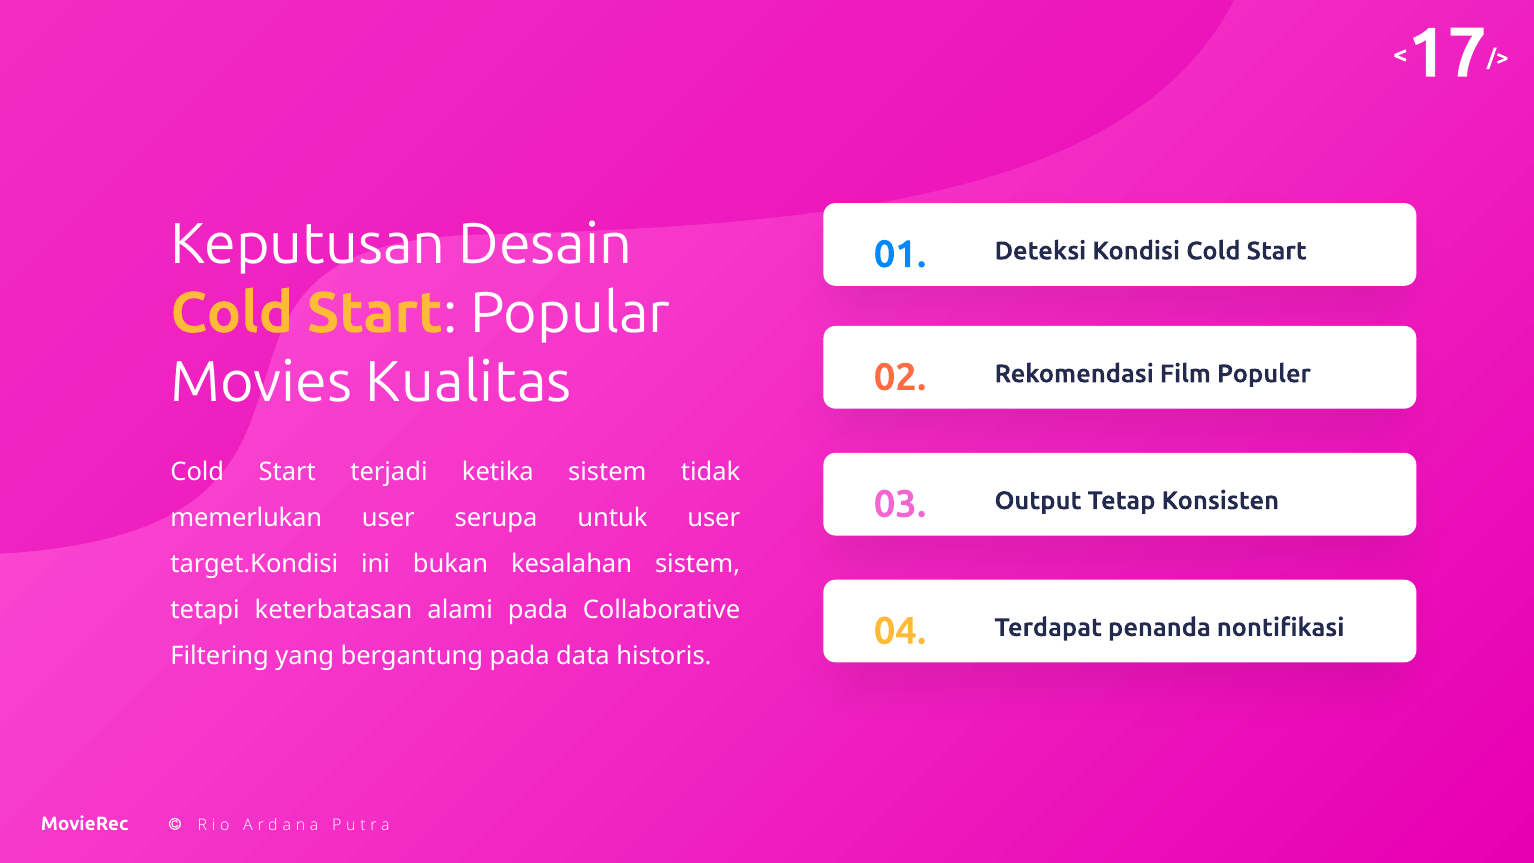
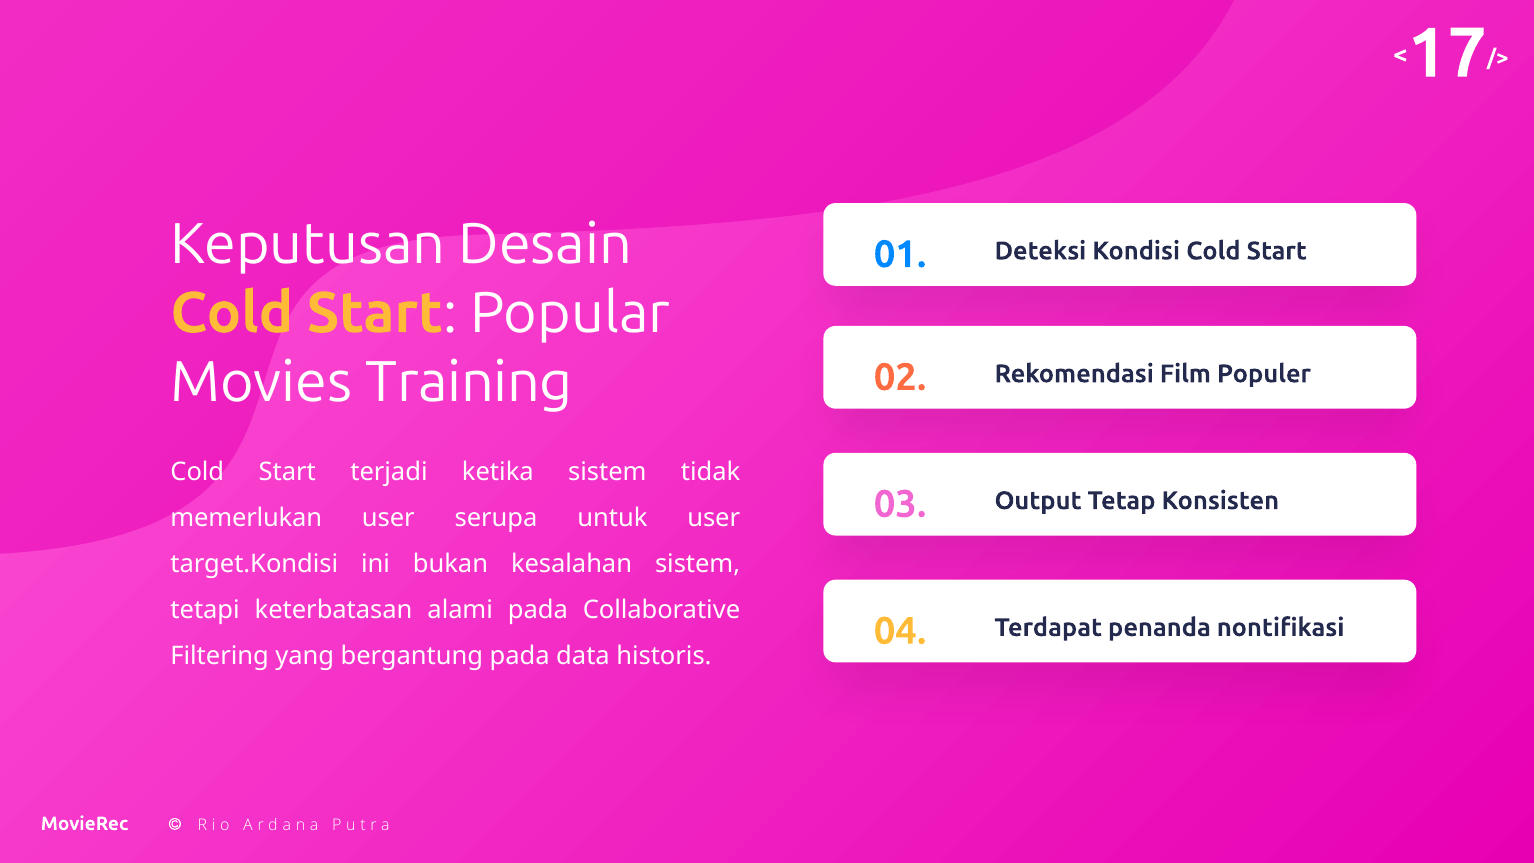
Kualitas: Kualitas -> Training (469, 382)
